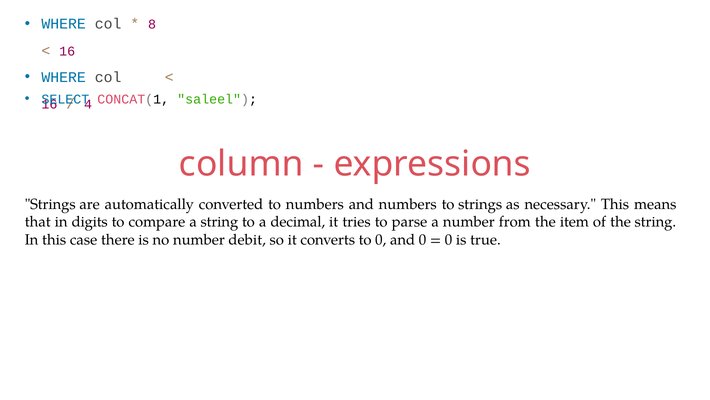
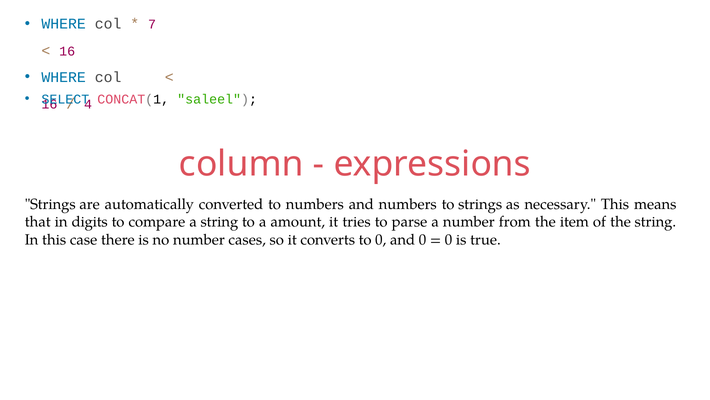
8: 8 -> 7 (152, 24)
decimal: decimal -> amount (298, 222)
debit: debit -> cases (247, 239)
